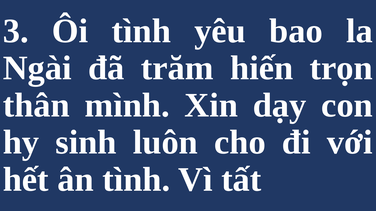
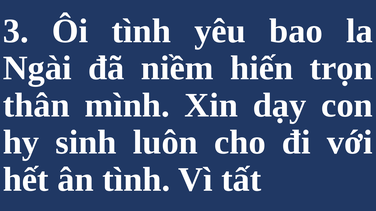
trăm: trăm -> niềm (177, 68)
